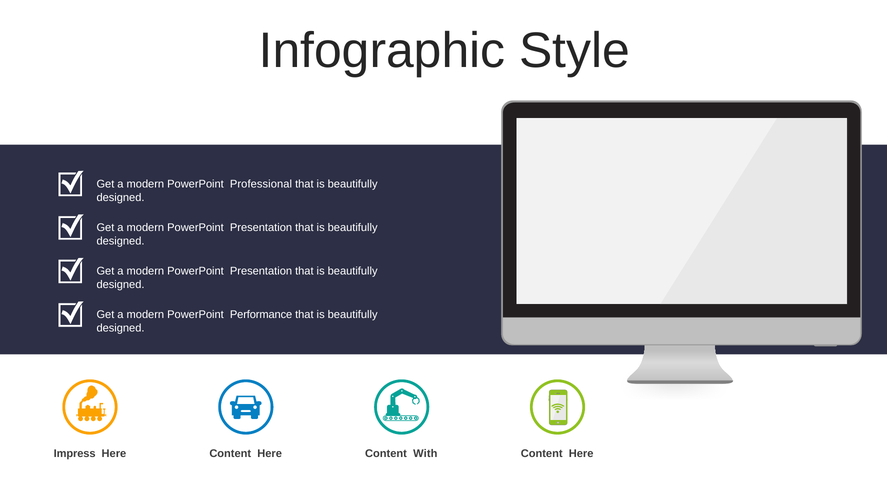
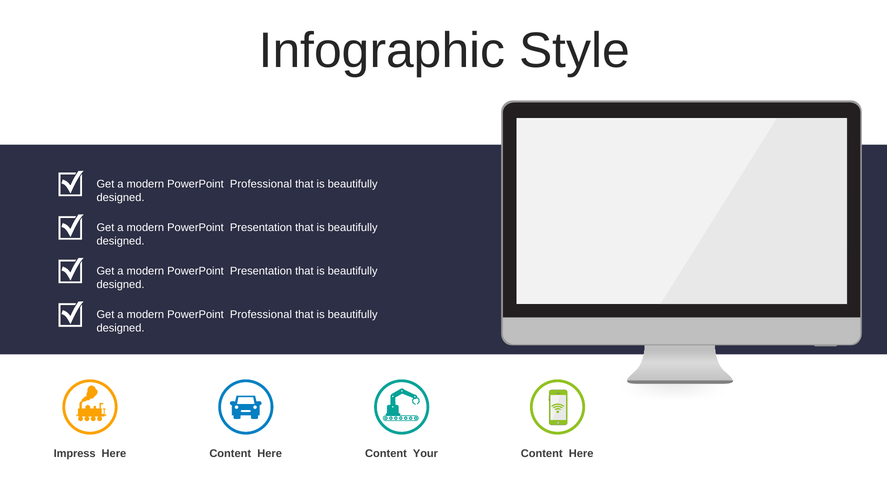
Performance: Performance -> Professional (261, 315)
With: With -> Your (425, 454)
